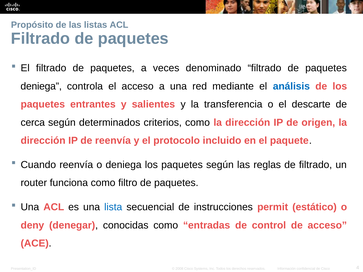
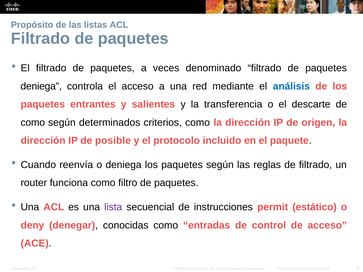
cerca: cerca -> como (33, 123)
de reenvía: reenvía -> posible (113, 141)
lista colour: blue -> purple (113, 207)
